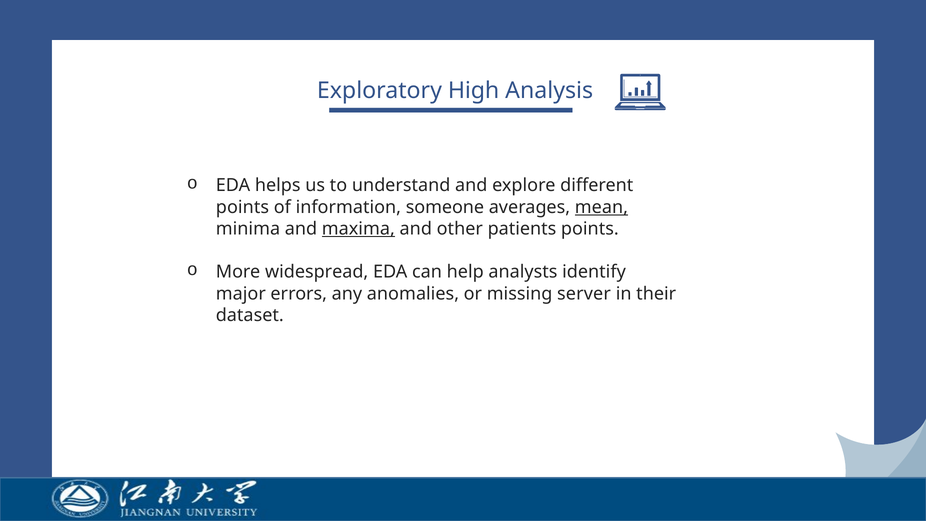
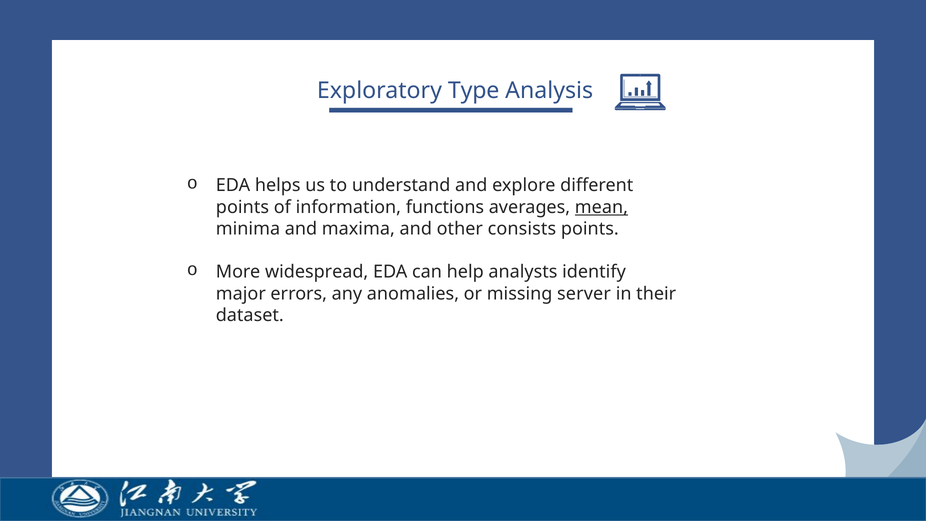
High: High -> Type (474, 90)
someone: someone -> functions (445, 207)
maxima underline: present -> none (358, 229)
patients: patients -> consists (522, 229)
